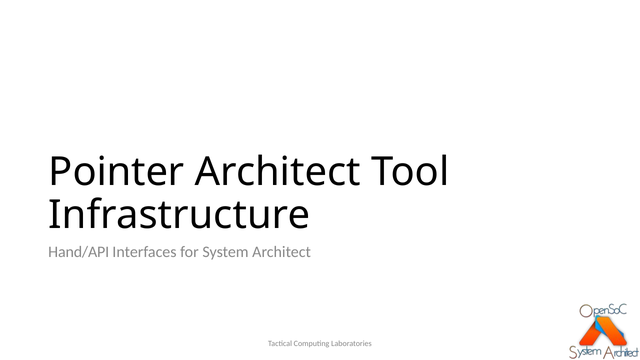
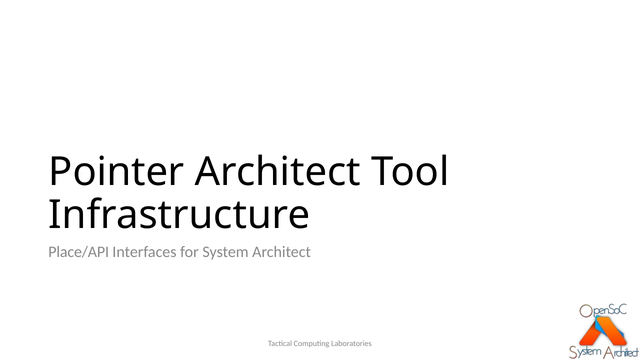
Hand/API: Hand/API -> Place/API (79, 252)
